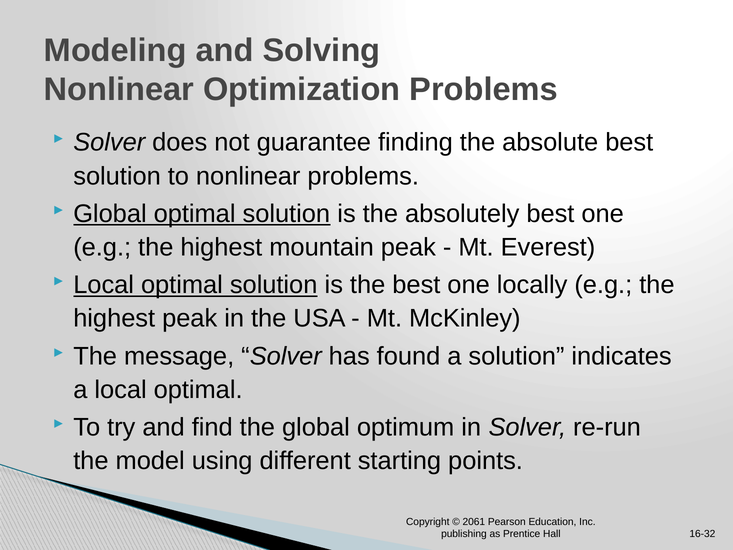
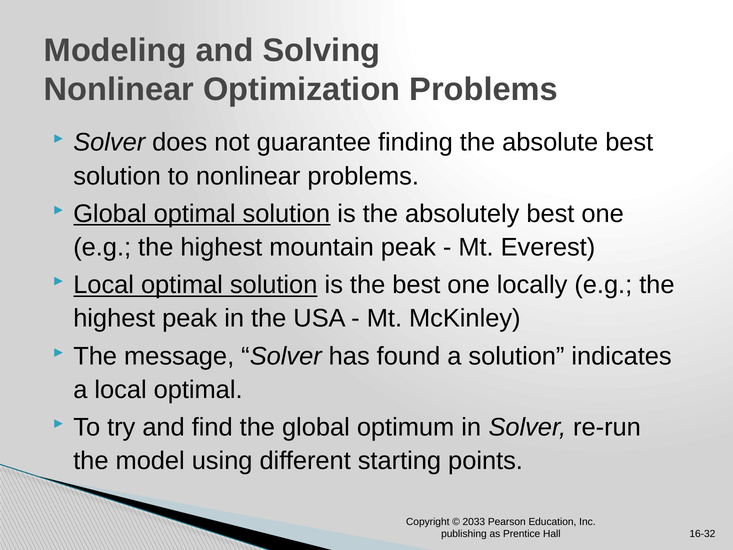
2061: 2061 -> 2033 (474, 522)
